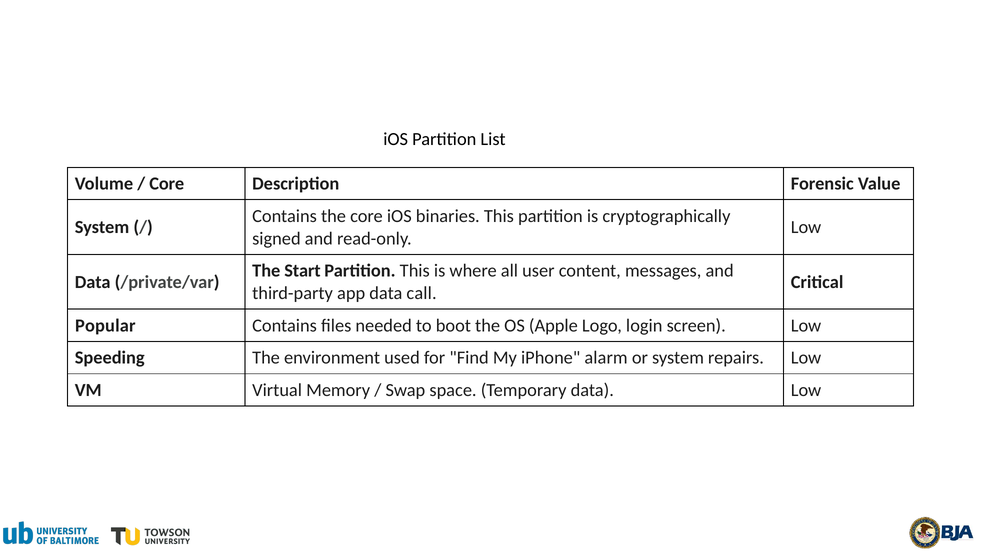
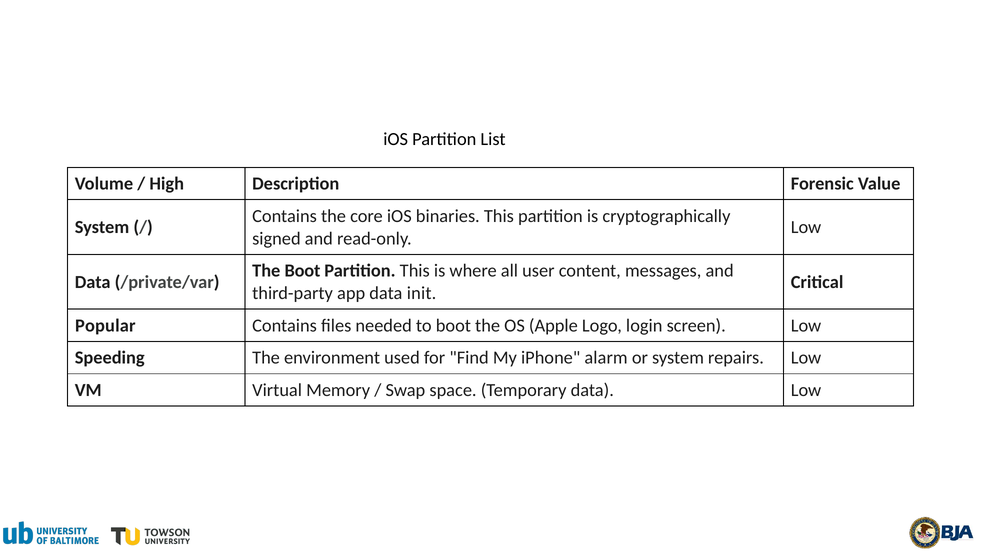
Core: Core -> High (167, 184)
The Start: Start -> Boot (302, 271)
call: call -> init (422, 293)
